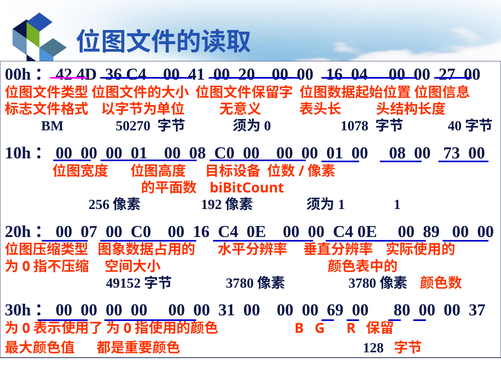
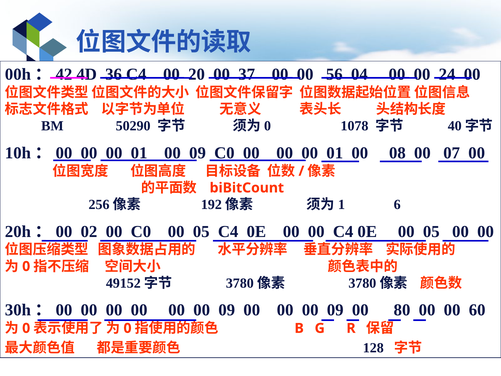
41: 41 -> 20 (197, 74)
20: 20 -> 37 (247, 74)
00 00 16: 16 -> 56 (334, 74)
27: 27 -> 24 (447, 74)
50270: 50270 -> 50290 (133, 126)
08: 08 -> 09 (198, 153)
73: 73 -> 07 (452, 153)
1: 1 -> 6 (397, 204)
07: 07 -> 02 (89, 231)
C0 00 16: 16 -> 05 (201, 231)
0E 00 89: 89 -> 05 (431, 231)
31: 31 -> 09 (227, 310)
69: 69 -> 09 (335, 310)
37: 37 -> 60 (477, 310)
